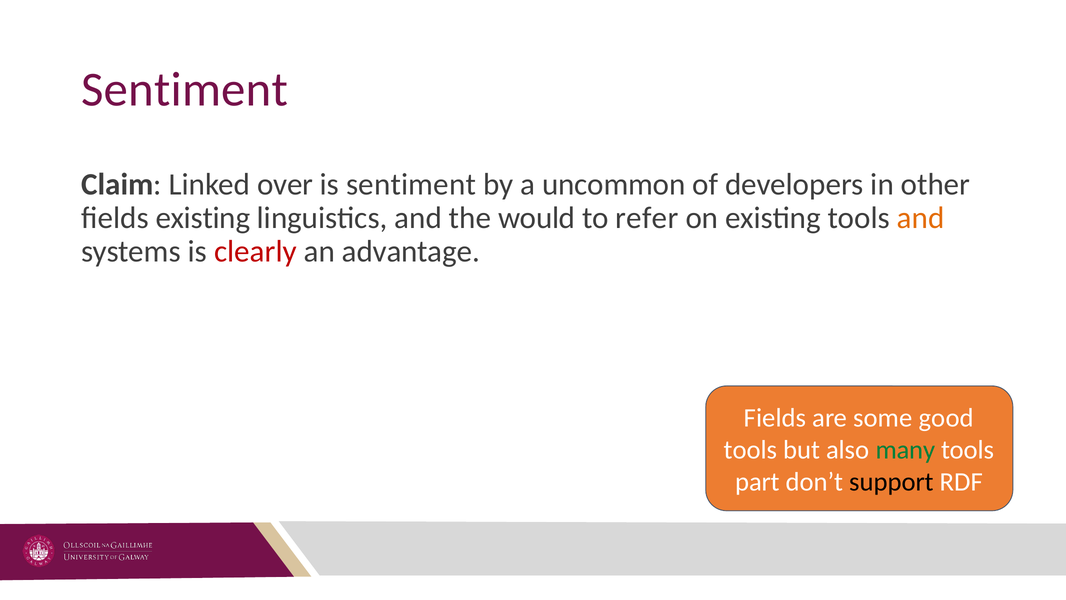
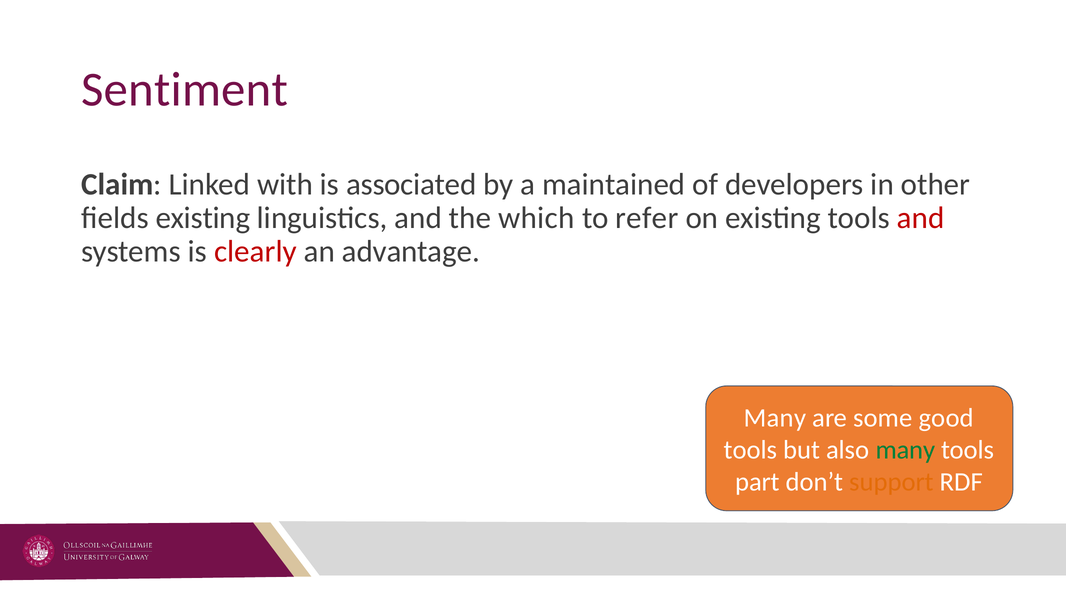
over: over -> with (285, 184)
is sentiment: sentiment -> associated (411, 184)
uncommon: uncommon -> maintained (614, 184)
would: would -> which (536, 218)
and colour: orange -> red (921, 218)
Fields: Fields -> Many (775, 418)
support colour: black -> orange (892, 482)
